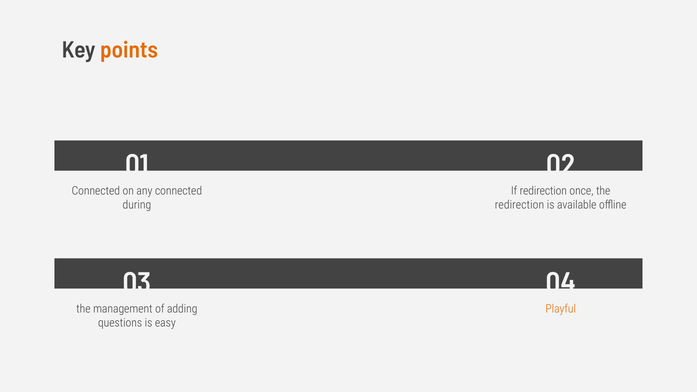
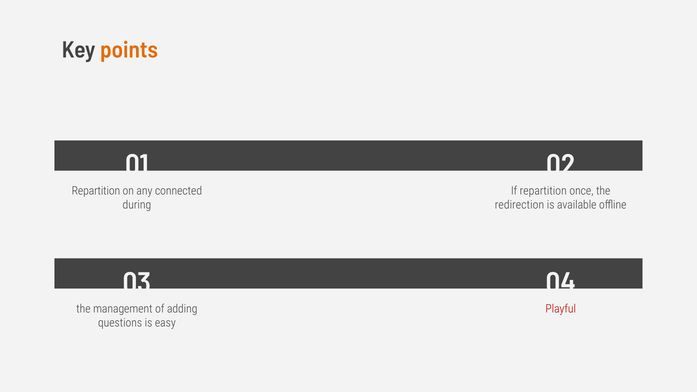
Connected: Connected -> Repartition (96, 191)
If redirection: redirection -> repartition (543, 191)
Playful colour: orange -> red (561, 309)
